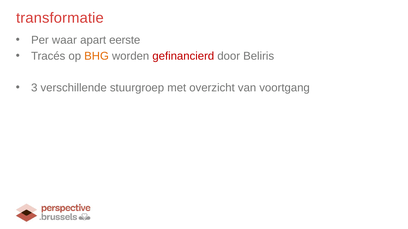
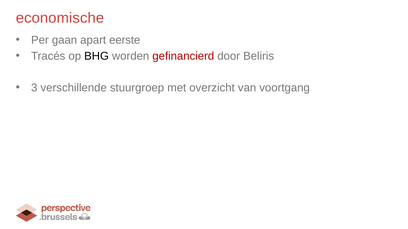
transformatie: transformatie -> economische (60, 18)
waar: waar -> gaan (65, 40)
BHG colour: orange -> black (97, 56)
